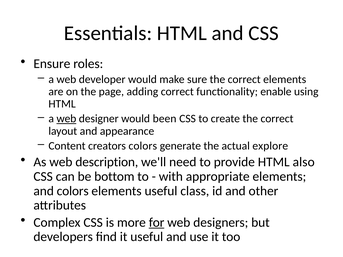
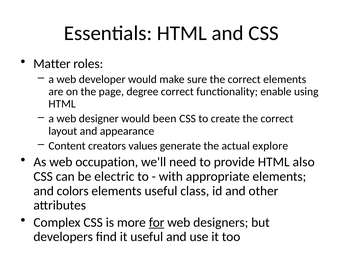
Ensure: Ensure -> Matter (52, 64)
adding: adding -> degree (142, 92)
web underline: present -> none (66, 119)
creators colors: colors -> values (143, 146)
description: description -> occupation (107, 162)
bottom: bottom -> electric (114, 177)
